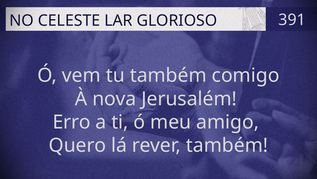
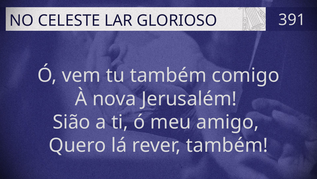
Erro: Erro -> Sião (72, 122)
